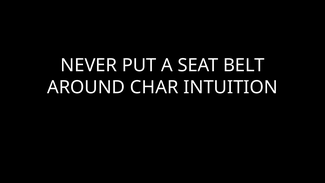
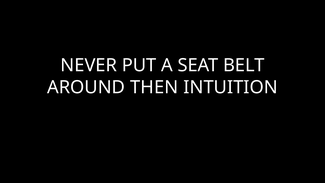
CHAR: CHAR -> THEN (154, 87)
